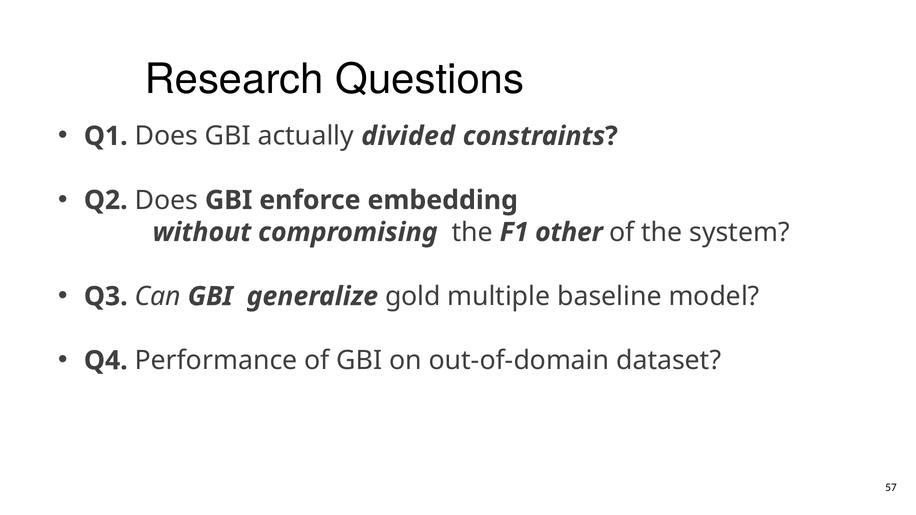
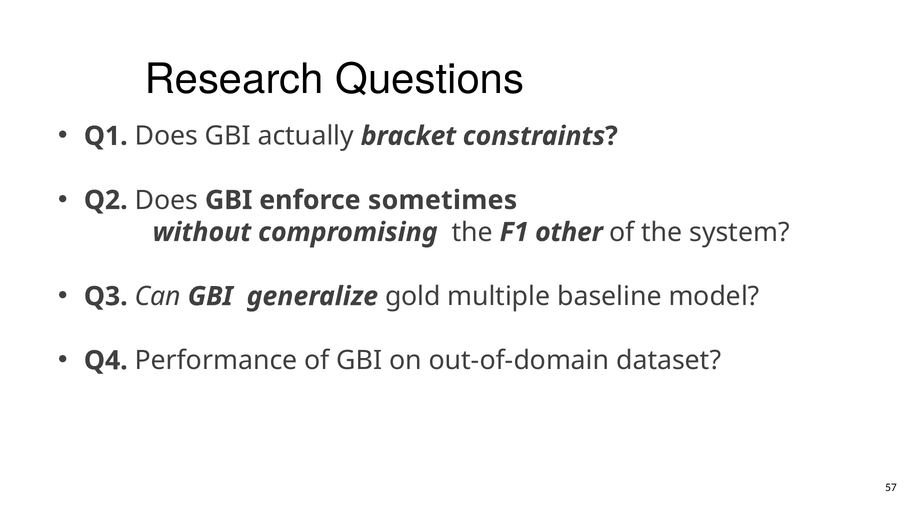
divided: divided -> bracket (408, 136)
embedding: embedding -> sometimes (443, 200)
